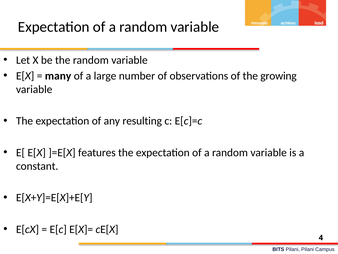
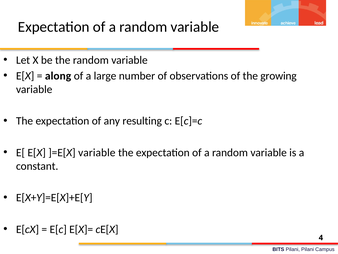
many: many -> along (58, 76)
]=E[X features: features -> variable (97, 152)
